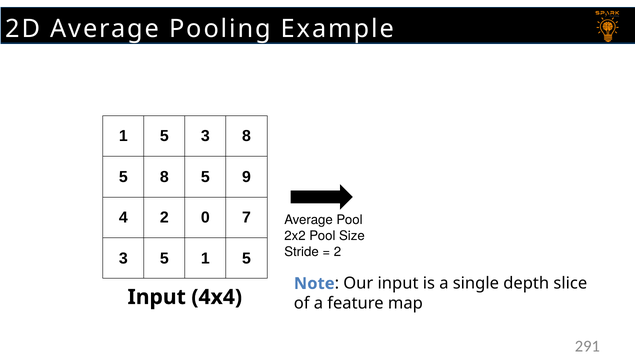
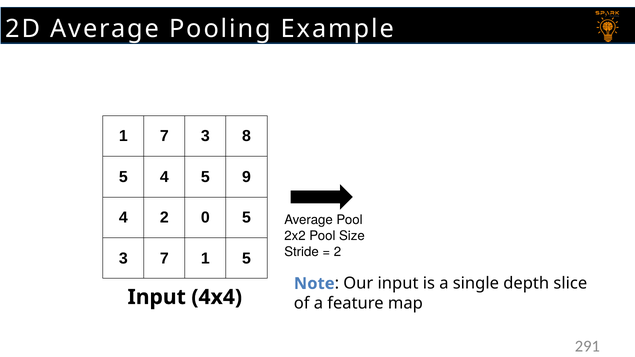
5: 5 -> 7 (164, 136)
5 8: 8 -> 4 (164, 177)
0 7: 7 -> 5 (246, 218)
3 5: 5 -> 7 (164, 258)
